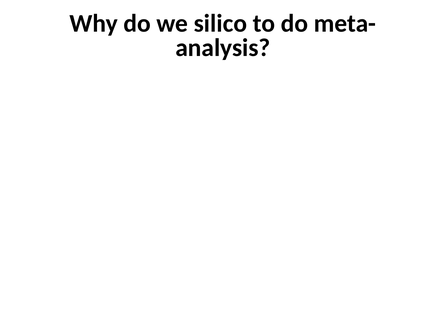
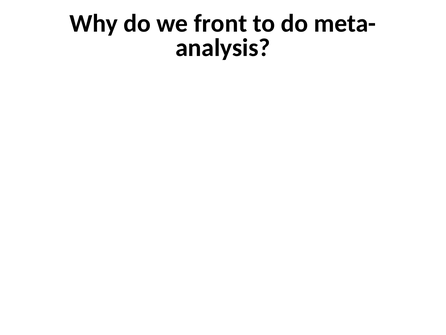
silico: silico -> front (220, 23)
